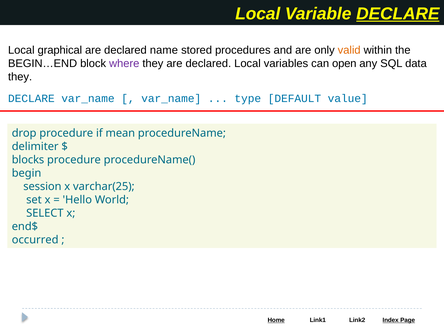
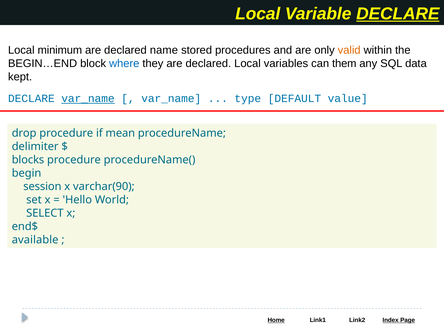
graphical: graphical -> minimum (60, 50)
where colour: purple -> blue (124, 64)
open: open -> them (344, 64)
they: they -> kept (20, 77)
var_name underline: none -> present (88, 98)
varchar(25: varchar(25 -> varchar(90 (104, 187)
occurred: occurred -> available (35, 240)
